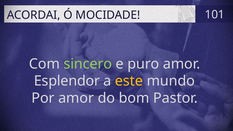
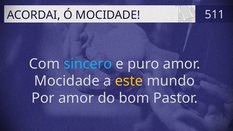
101: 101 -> 511 (215, 15)
sincero colour: light green -> light blue (88, 64)
Esplendor: Esplendor -> Mocidade (67, 81)
